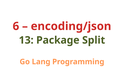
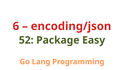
13: 13 -> 52 (26, 40)
Split: Split -> Easy (94, 40)
